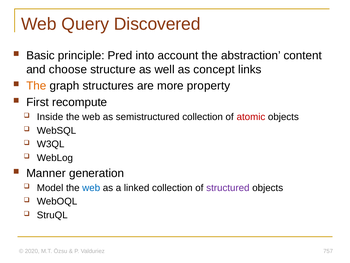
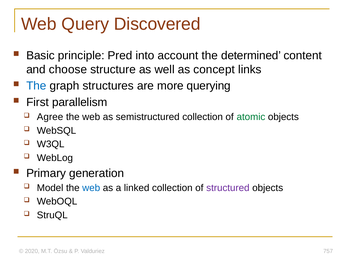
abstraction: abstraction -> determined (251, 55)
The colour: orange -> blue (36, 86)
property: property -> querying (209, 86)
recompute: recompute -> parallelism (80, 102)
Inside: Inside -> Agree (50, 117)
atomic colour: red -> green (251, 117)
Manner: Manner -> Primary (46, 173)
